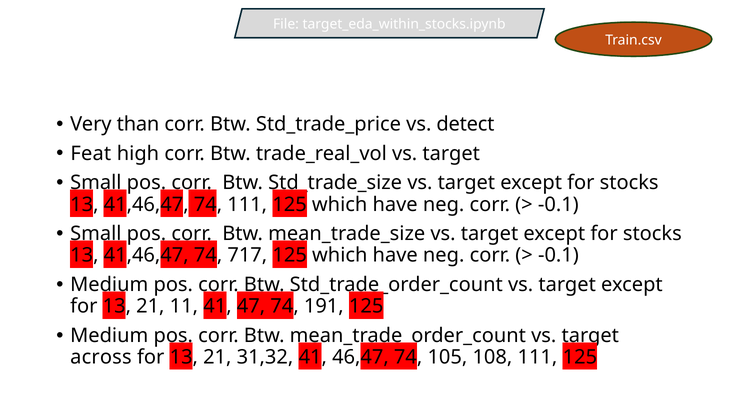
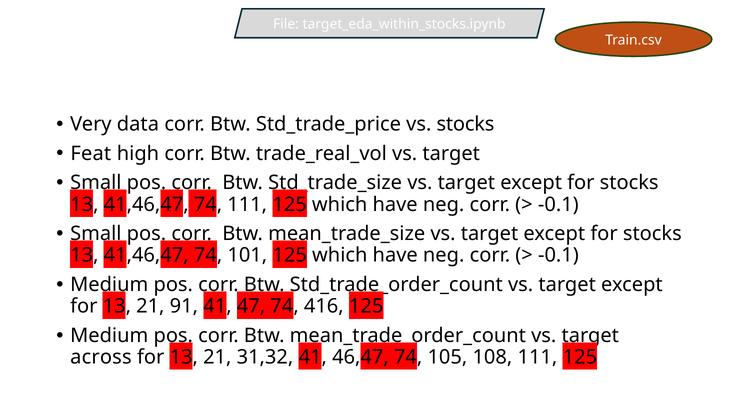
than: than -> data (138, 124)
vs detect: detect -> stocks (465, 124)
717: 717 -> 101 (247, 256)
11: 11 -> 91 (184, 307)
191: 191 -> 416 (324, 307)
